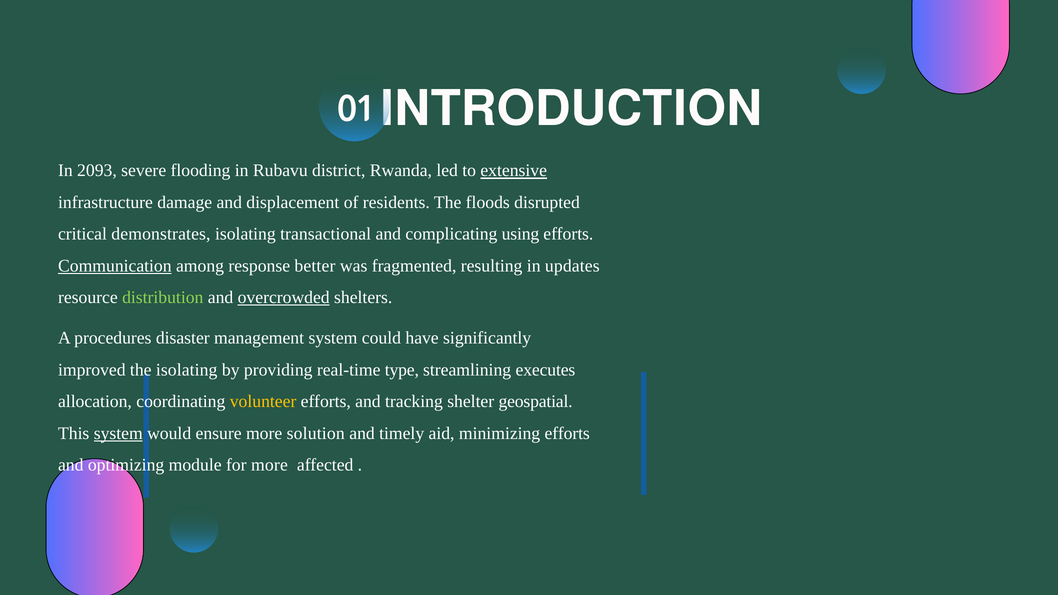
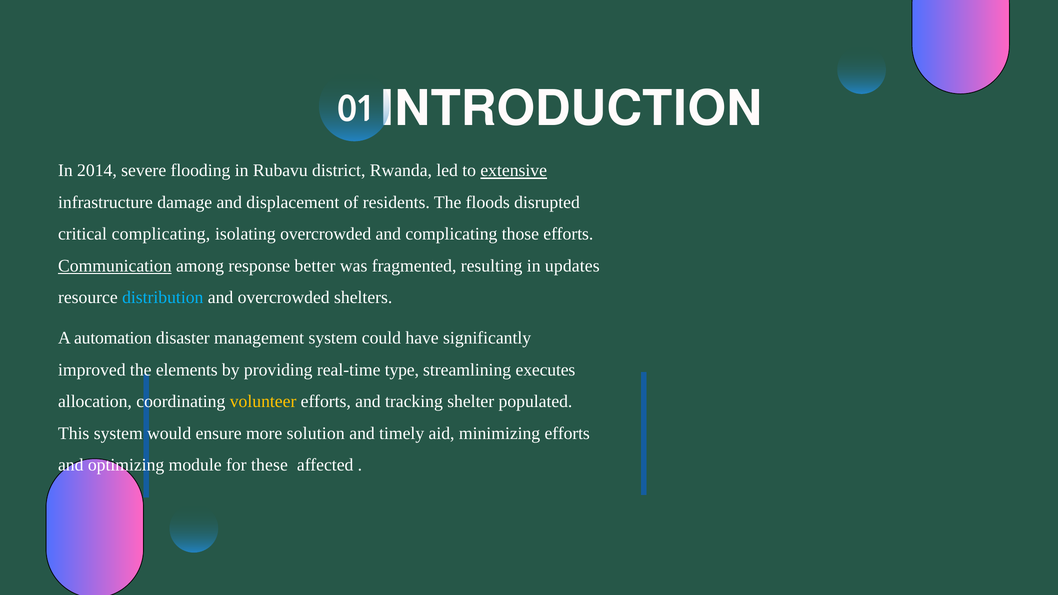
2093: 2093 -> 2014 (97, 171)
critical demonstrates: demonstrates -> complicating (161, 234)
isolating transactional: transactional -> overcrowded (326, 234)
using: using -> those (520, 234)
distribution colour: light green -> light blue (163, 298)
overcrowded underline: present -> none (284, 298)
procedures: procedures -> automation (113, 338)
the isolating: isolating -> elements (187, 370)
geospatial: geospatial -> populated (536, 402)
system underline: present -> none (118, 433)
for more: more -> these (269, 465)
